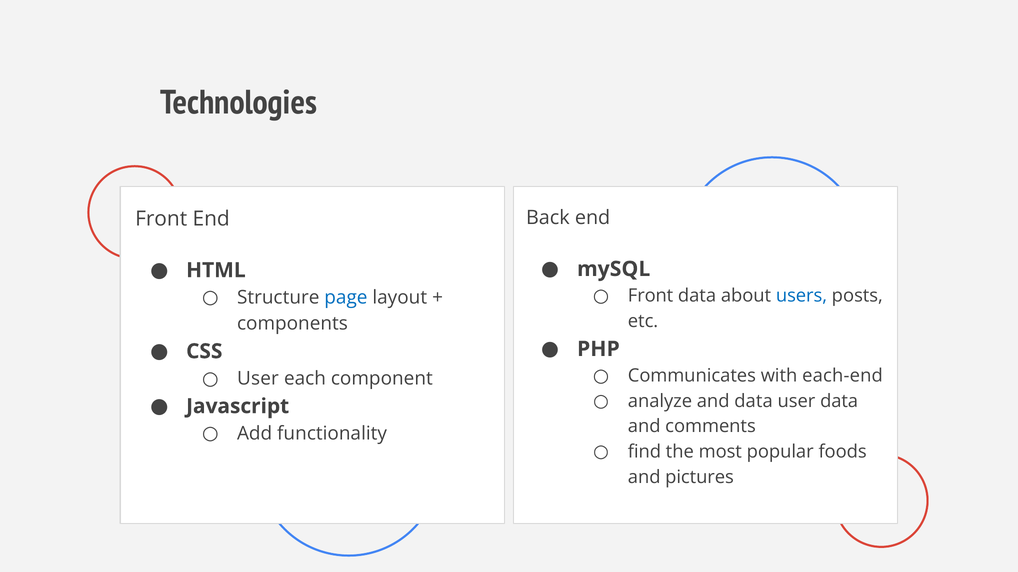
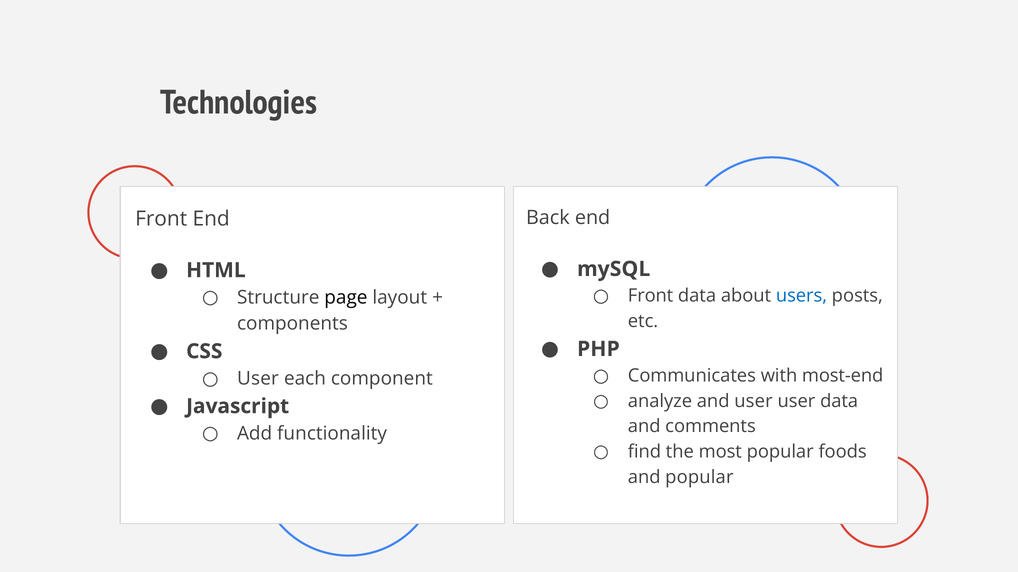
page colour: blue -> black (346, 298)
each-end: each-end -> most-end (843, 376)
and data: data -> user (753, 402)
and pictures: pictures -> popular (699, 478)
